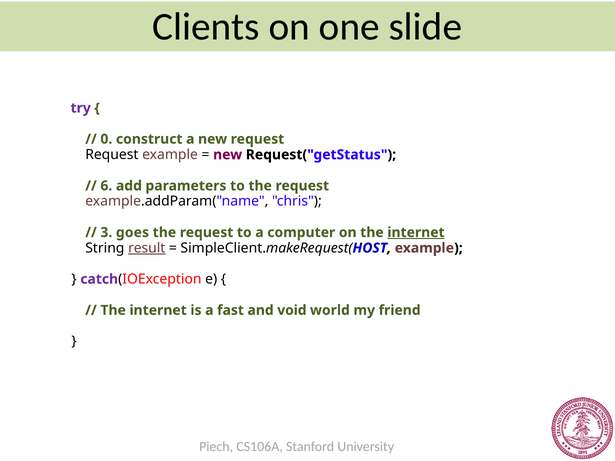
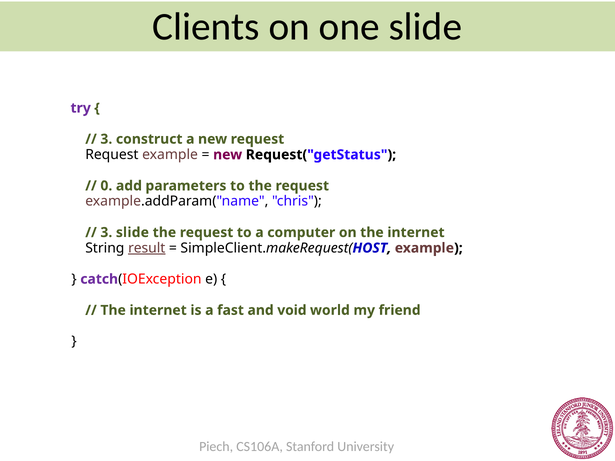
0: 0 -> 3 (106, 139)
6: 6 -> 0 (106, 186)
3 goes: goes -> slide (132, 233)
internet underline: present -> none (416, 233)
